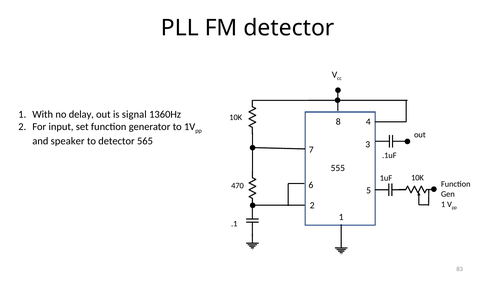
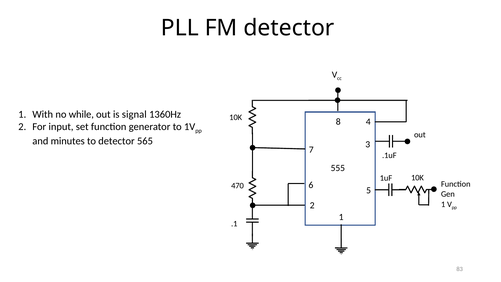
delay: delay -> while (81, 114)
speaker: speaker -> minutes (68, 141)
